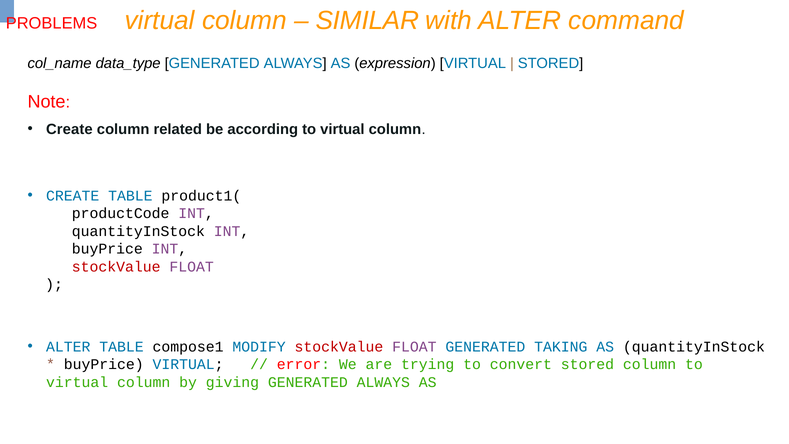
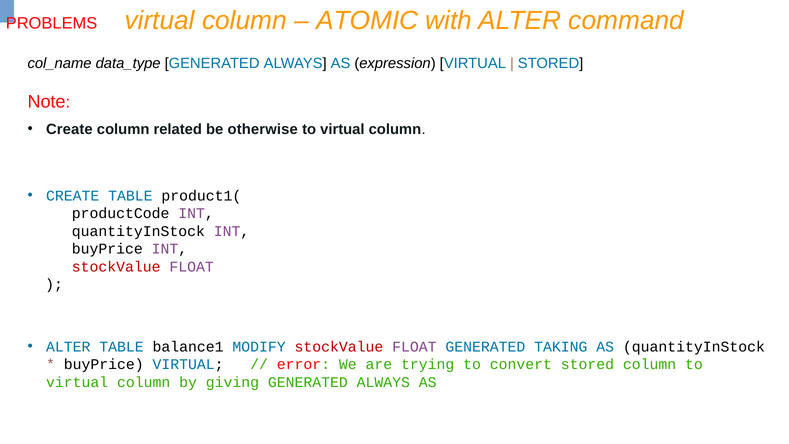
SIMILAR: SIMILAR -> ATOMIC (367, 21)
according: according -> otherwise (263, 129)
compose1: compose1 -> balance1 (188, 347)
